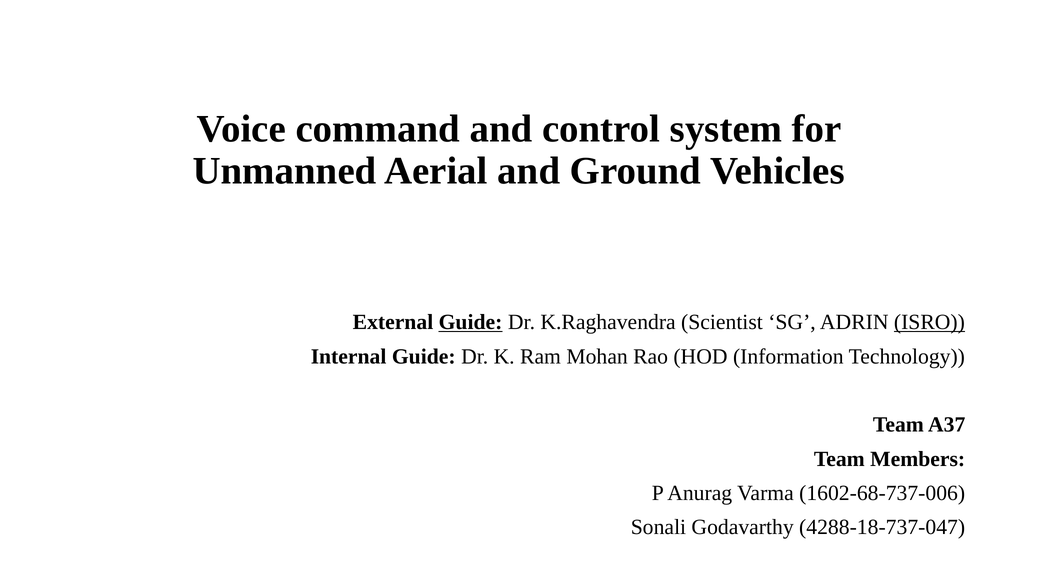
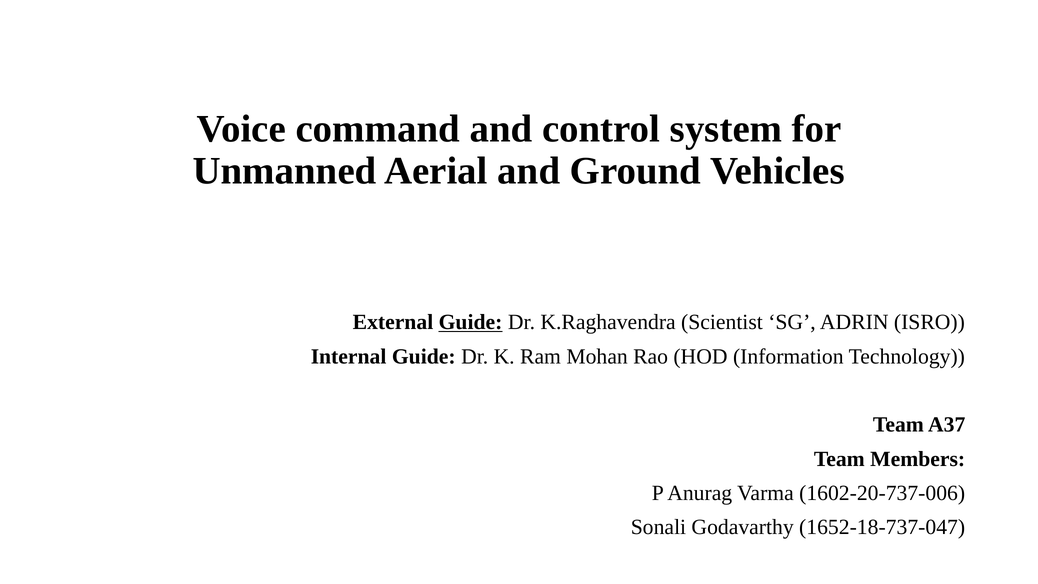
ISRO underline: present -> none (929, 322)
1602-68-737-006: 1602-68-737-006 -> 1602-20-737-006 (882, 493)
4288-18-737-047: 4288-18-737-047 -> 1652-18-737-047 (882, 527)
